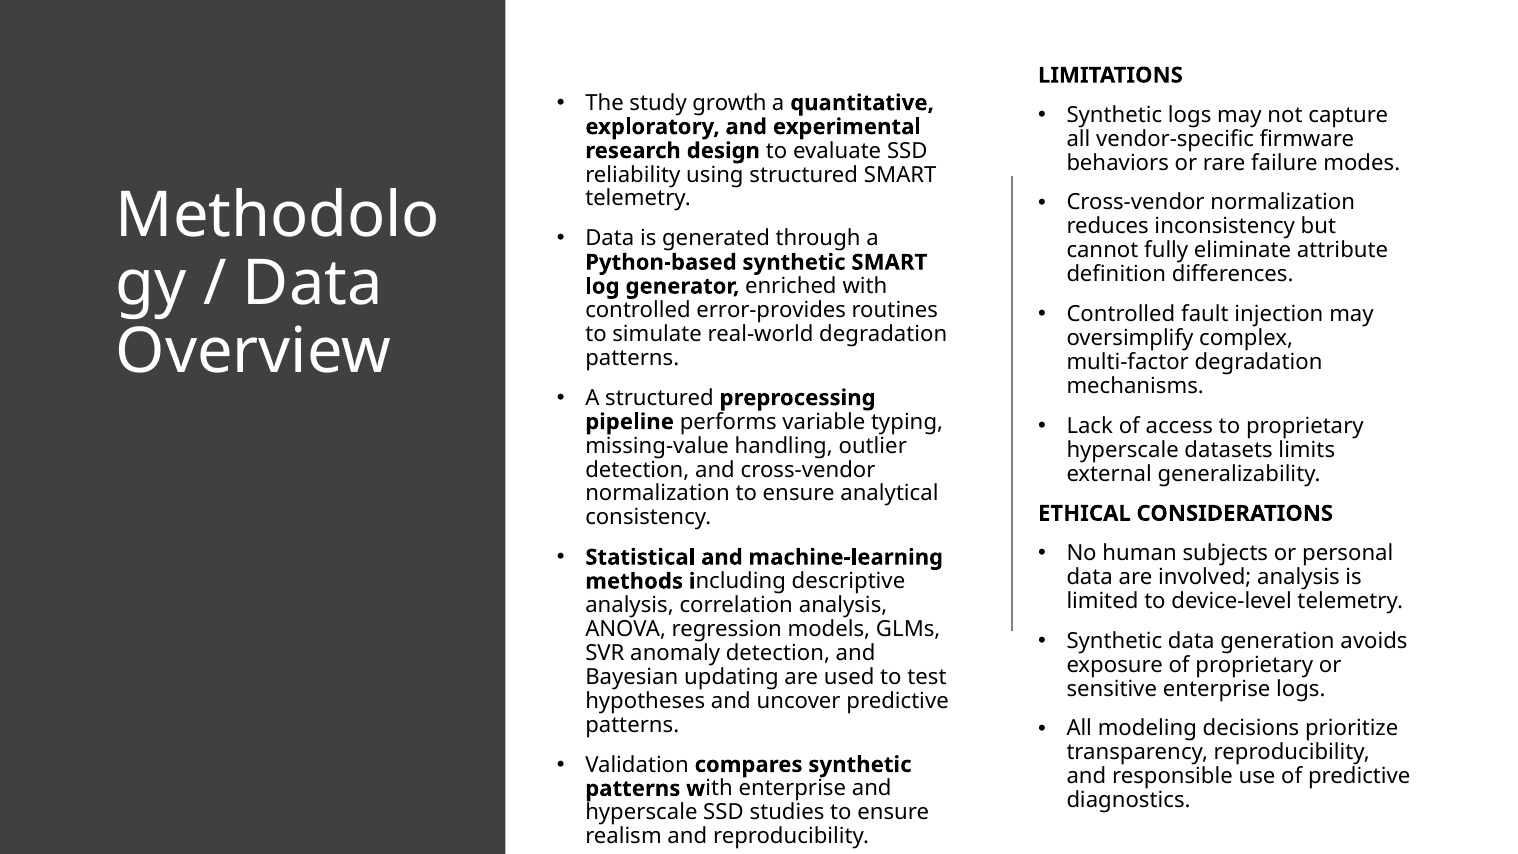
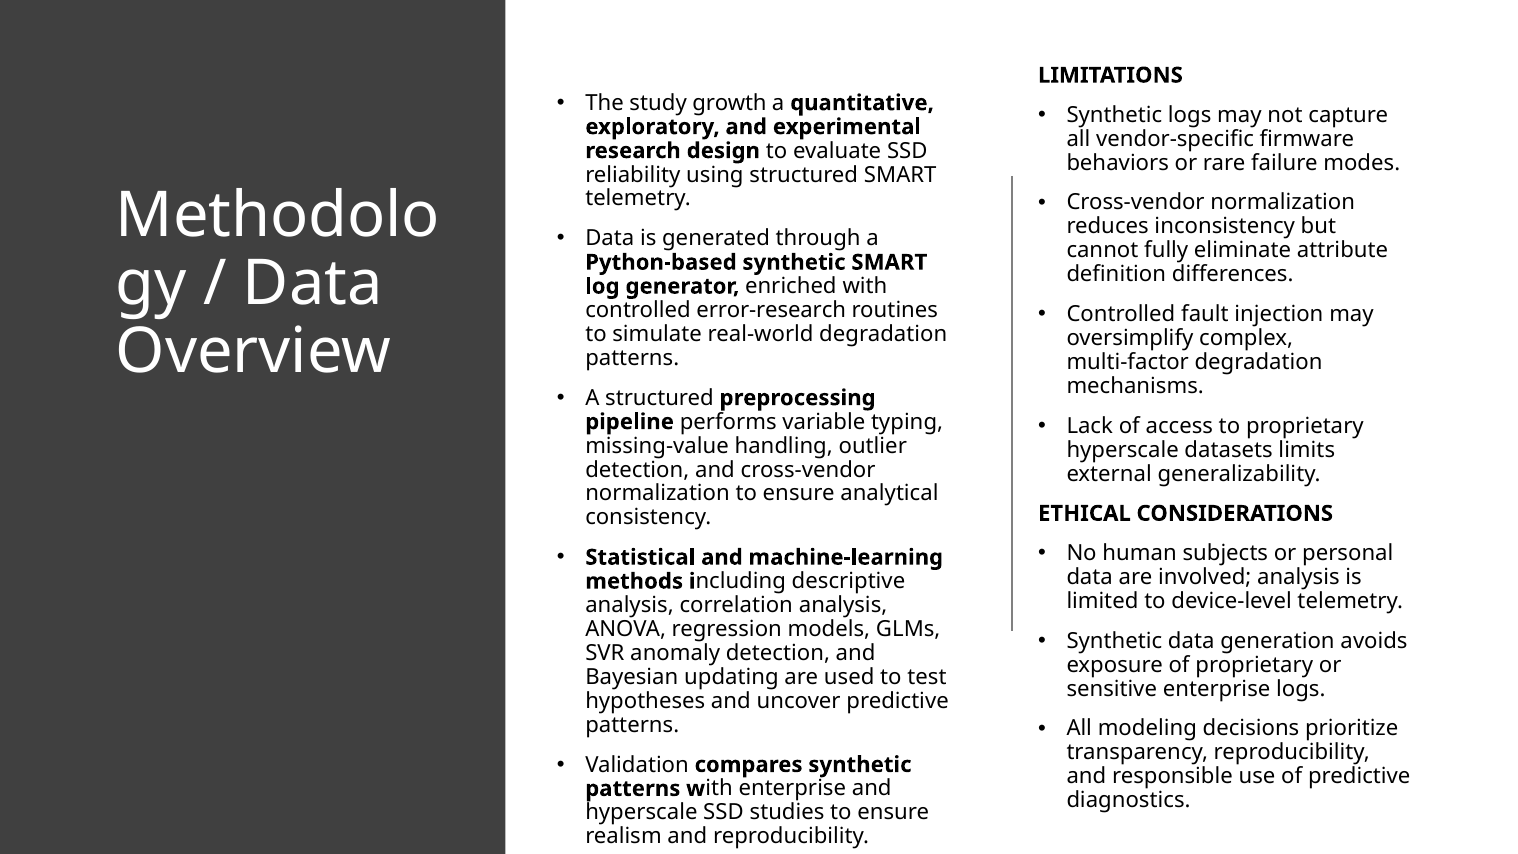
error‑provides: error‑provides -> error‑research (771, 310)
